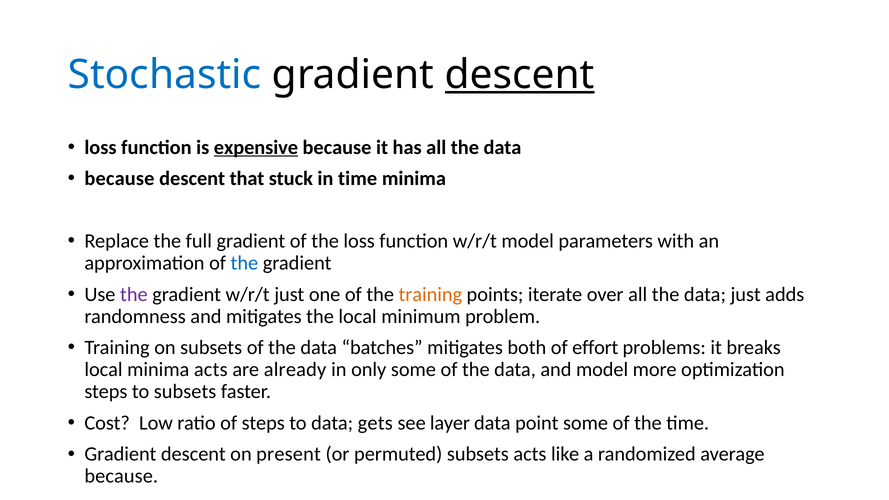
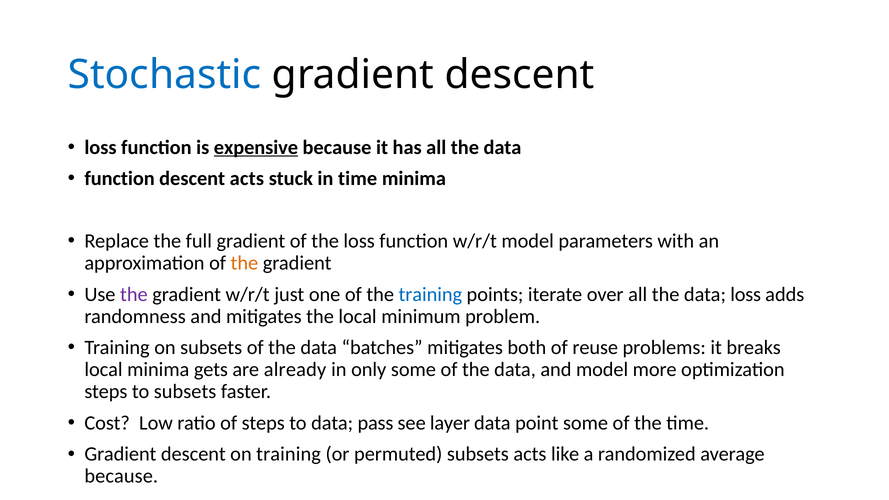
descent underline: present -> none (520, 75)
because: because -> function (120, 179)
descent that: that -> acts (247, 179)
the colour: blue -> orange (244, 263)
training colour: orange -> blue (430, 294)
data just: just -> loss (746, 294)
effort: effort -> reuse (595, 348)
minima acts: acts -> gets (211, 370)
gets: gets -> pass (375, 423)
on present: present -> training (289, 454)
